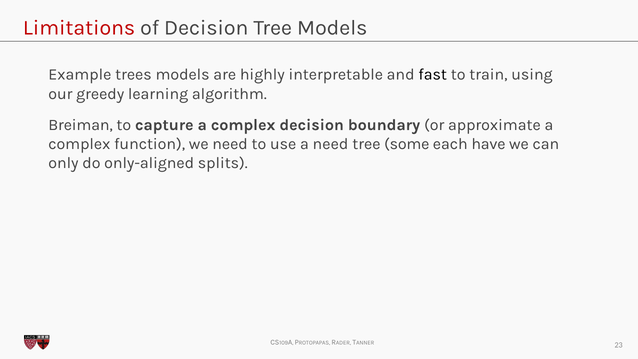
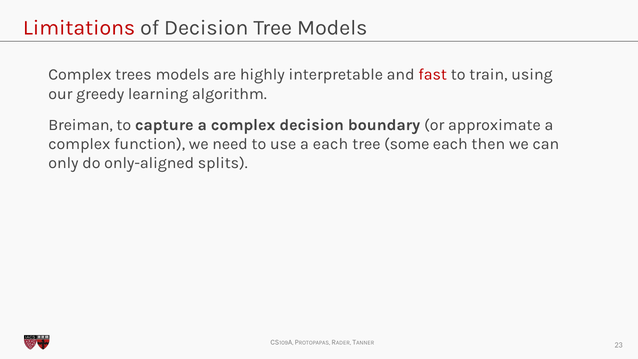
Example: Example -> Complex (80, 75)
fast colour: black -> red (433, 75)
a need: need -> each (330, 144)
have: have -> then (488, 144)
